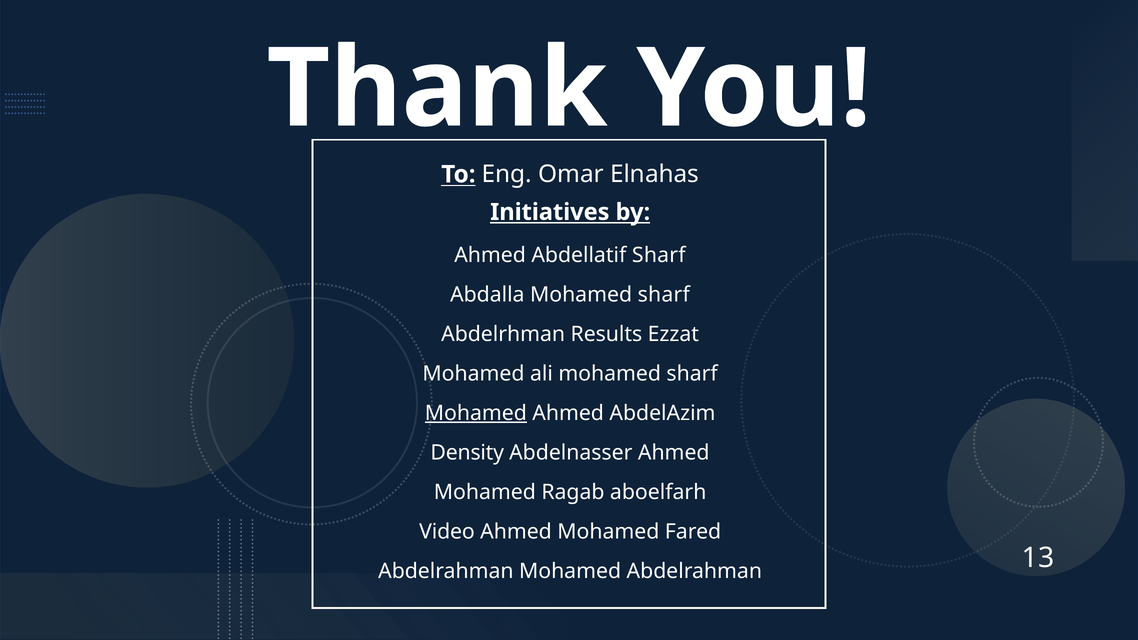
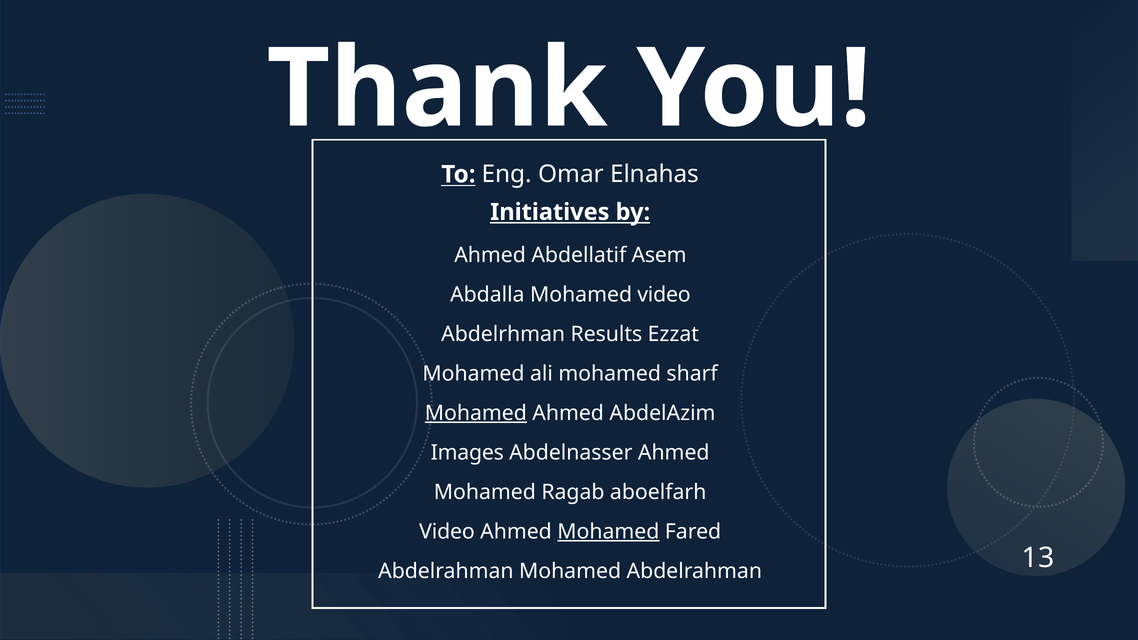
Abdellatif Sharf: Sharf -> Asem (659, 255)
Abdalla Mohamed sharf: sharf -> video (664, 295)
Density: Density -> Images (467, 453)
Mohamed underline: none -> present (608, 532)
